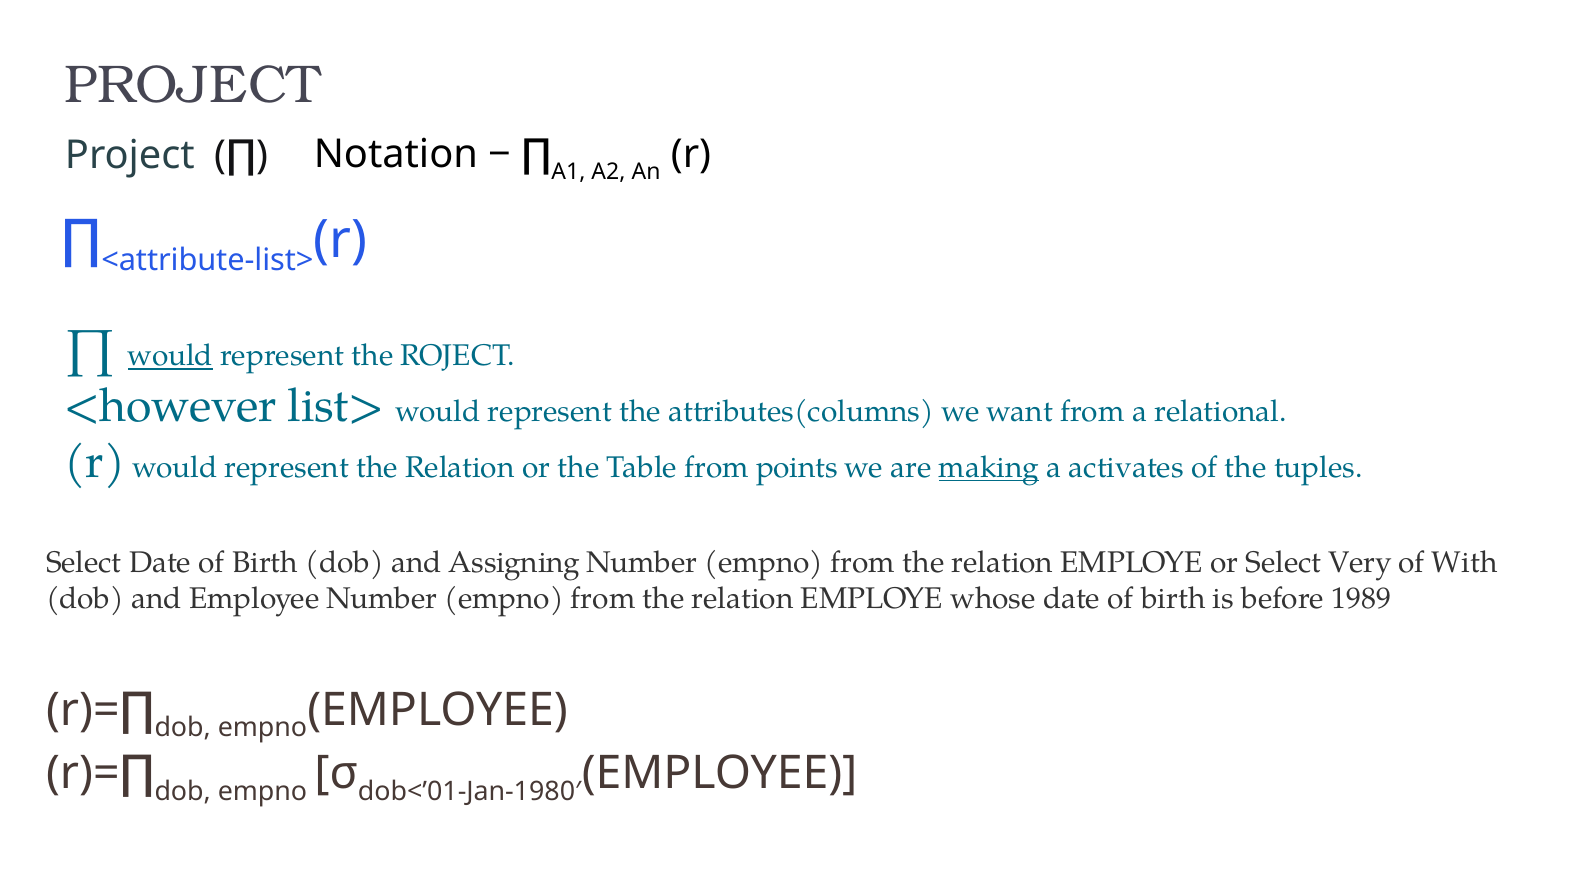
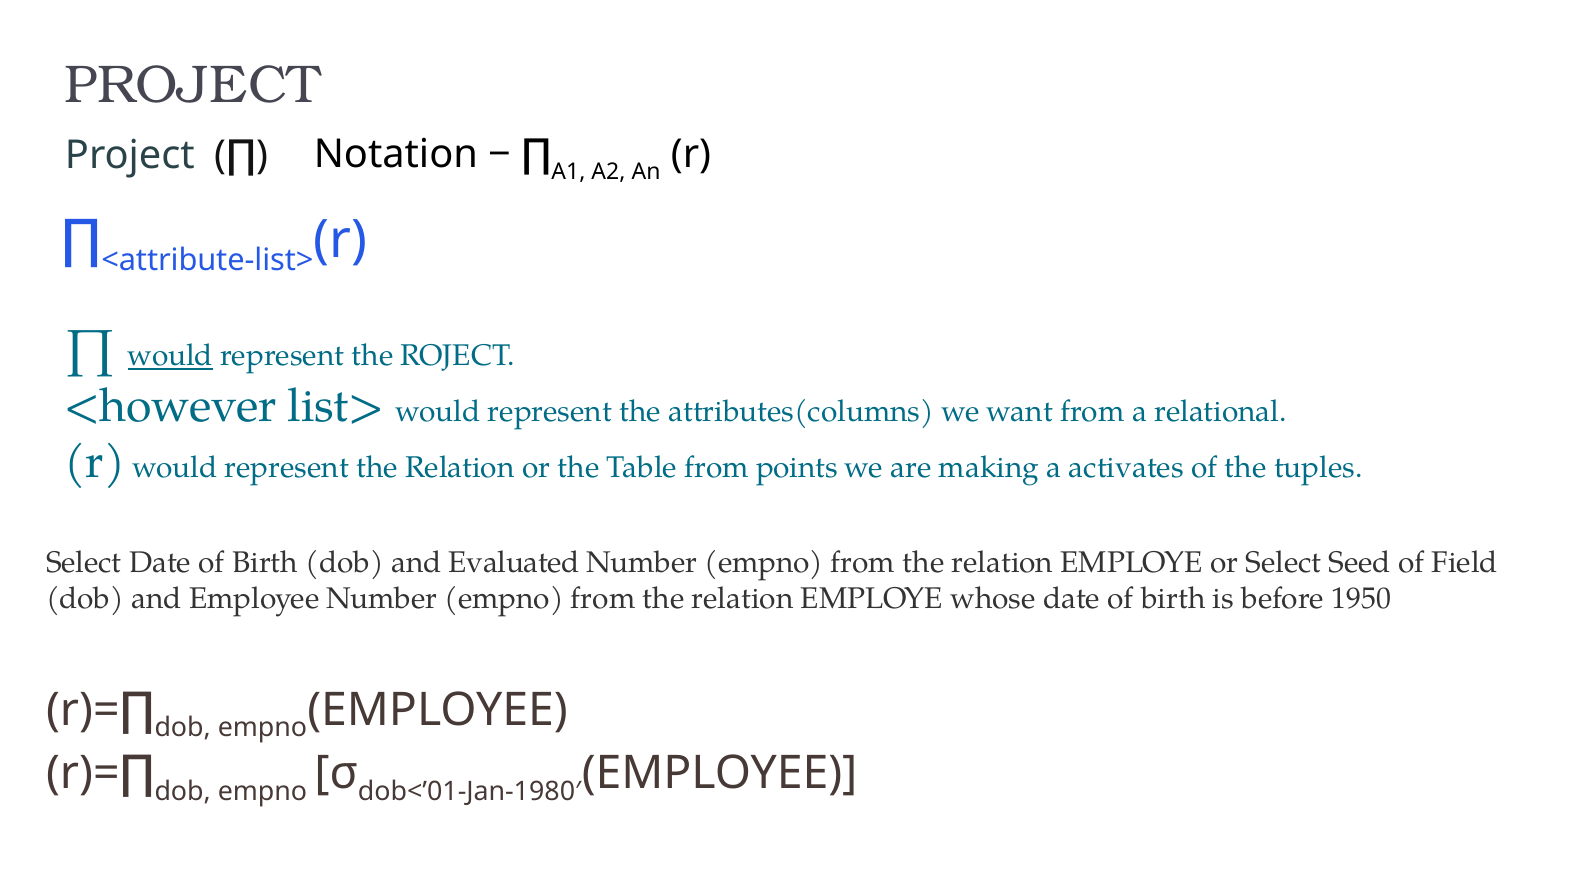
making underline: present -> none (989, 468)
Assigning: Assigning -> Evaluated (514, 563)
Very: Very -> Seed (1360, 563)
With: With -> Field (1465, 563)
1989: 1989 -> 1950 (1361, 599)
